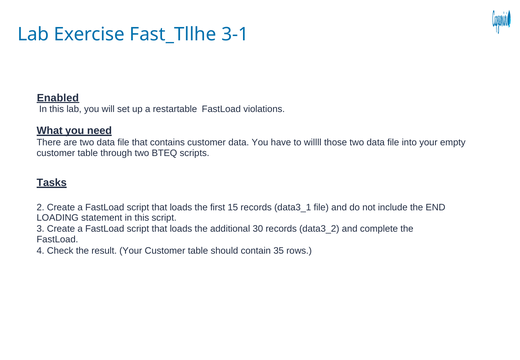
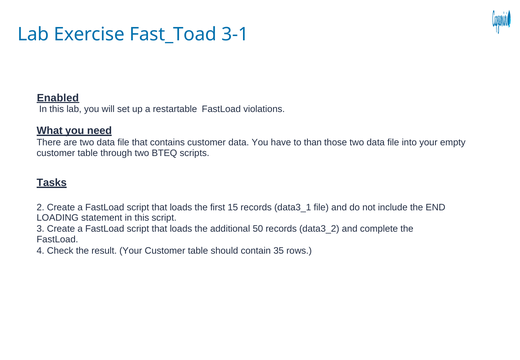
Fast_Tllhe: Fast_Tllhe -> Fast_Toad (173, 34)
willll: willll -> than (313, 143)
30: 30 -> 50 (258, 229)
